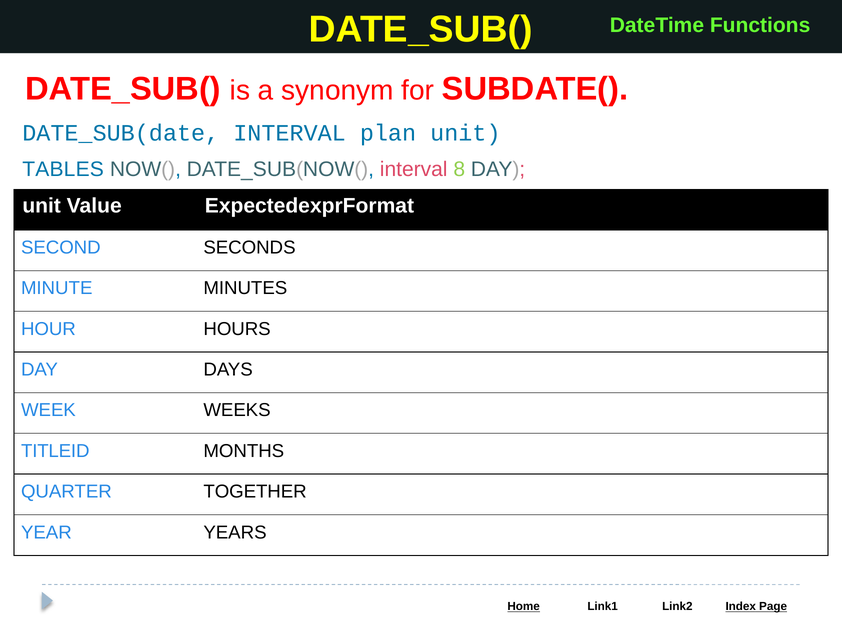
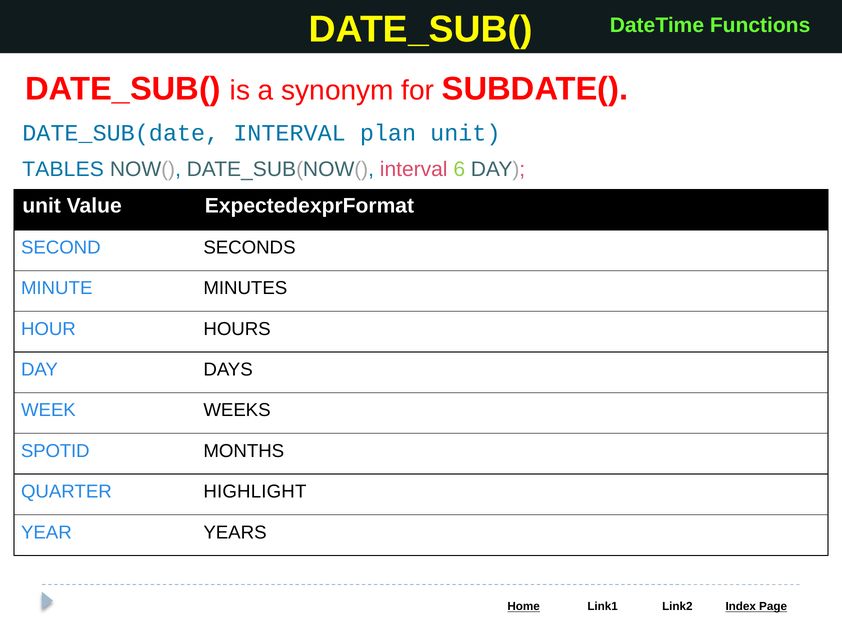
8: 8 -> 6 (459, 169)
TITLEID: TITLEID -> SPOTID (55, 451)
TOGETHER: TOGETHER -> HIGHLIGHT (255, 492)
